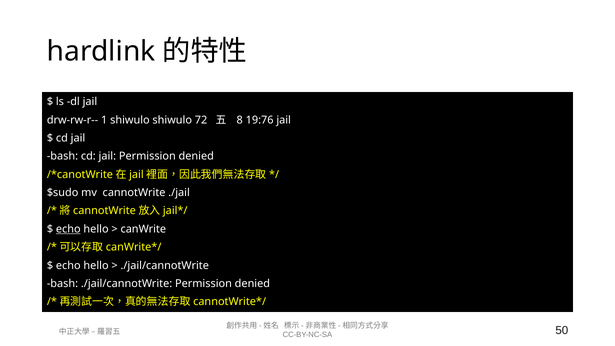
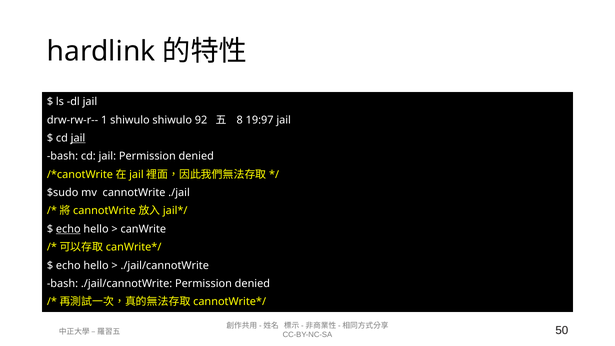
72: 72 -> 92 (201, 120)
19:76: 19:76 -> 19:97 (260, 120)
jail underline: none -> present (78, 138)
